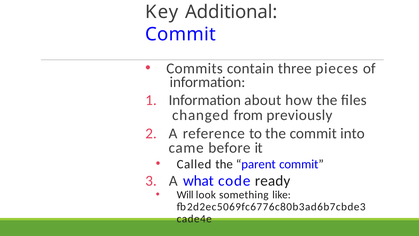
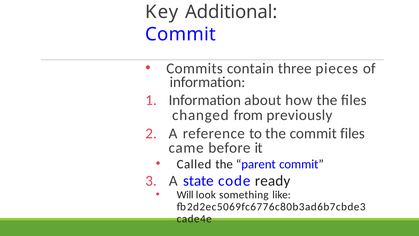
commit into: into -> files (352, 133)
what: what -> state (198, 181)
